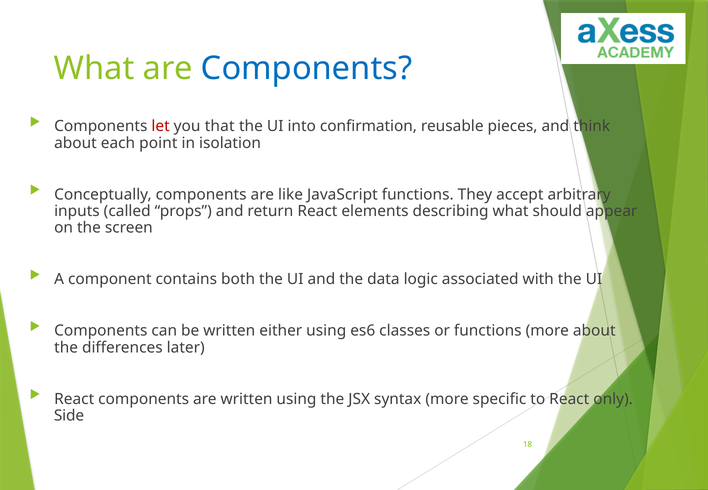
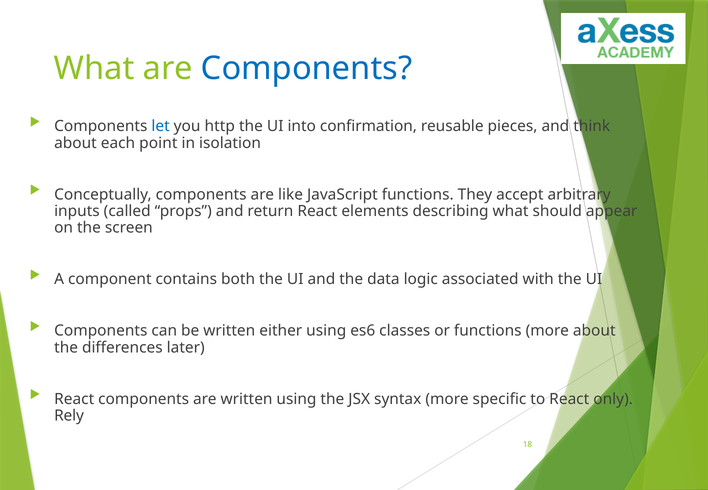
let colour: red -> blue (161, 126)
that: that -> http (220, 126)
Side: Side -> Rely (69, 416)
